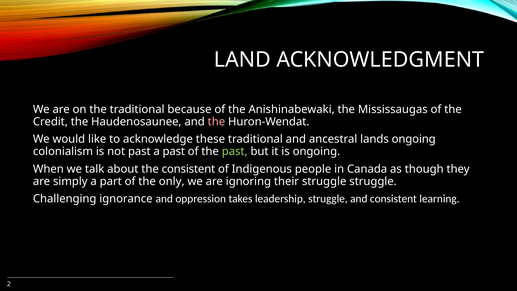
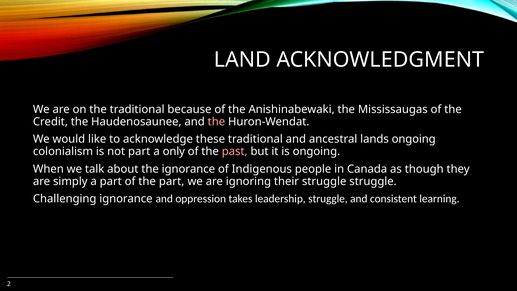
not past: past -> part (139, 151)
a past: past -> only (174, 151)
past colour: light green -> pink (235, 151)
the consistent: consistent -> ignorance (188, 169)
the only: only -> part (172, 181)
